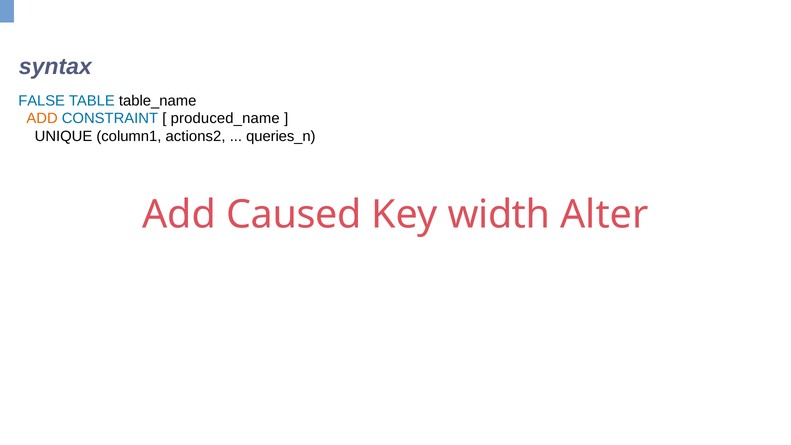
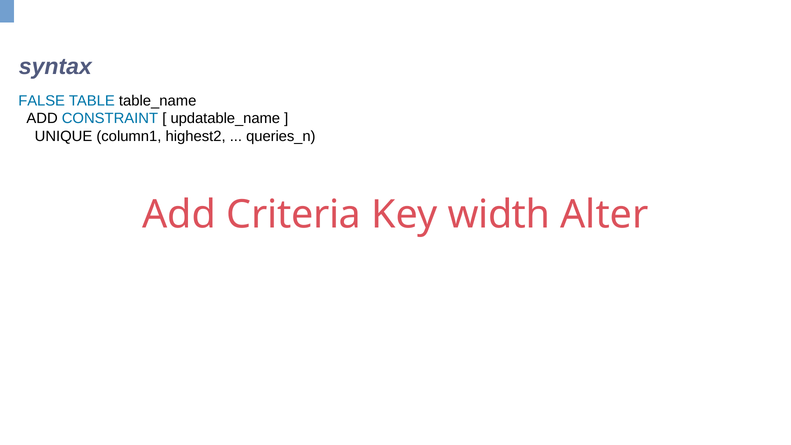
ADD colour: orange -> black (42, 118)
produced_name: produced_name -> updatable_name (225, 118)
actions2: actions2 -> highest2 (196, 136)
Caused: Caused -> Criteria (294, 214)
